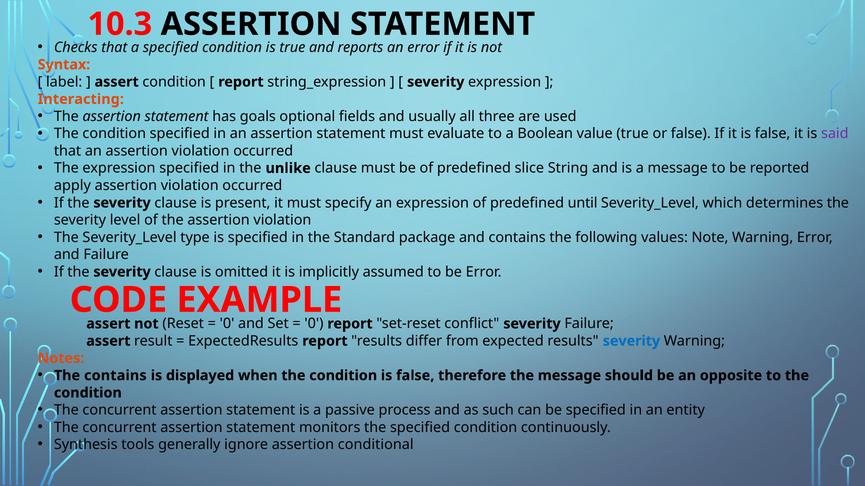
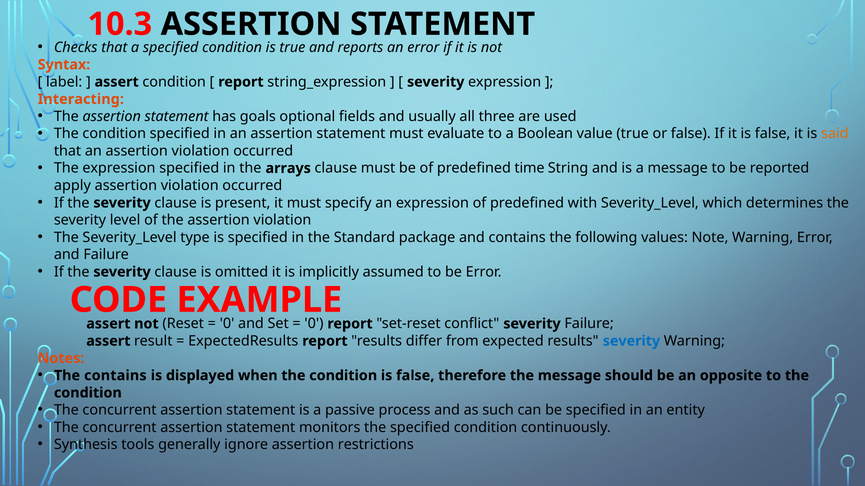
said colour: purple -> orange (835, 134)
unlike: unlike -> arrays (288, 168)
slice: slice -> time (529, 168)
until: until -> with (582, 203)
conditional: conditional -> restrictions (376, 445)
